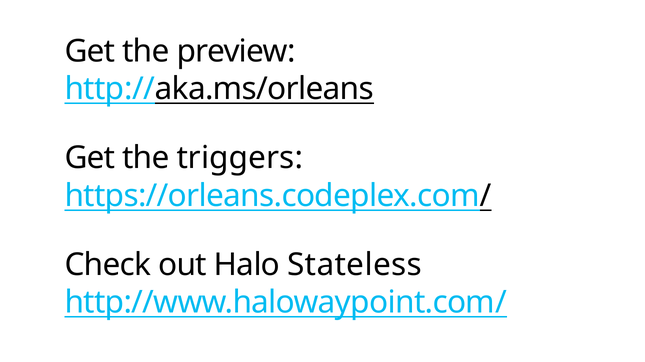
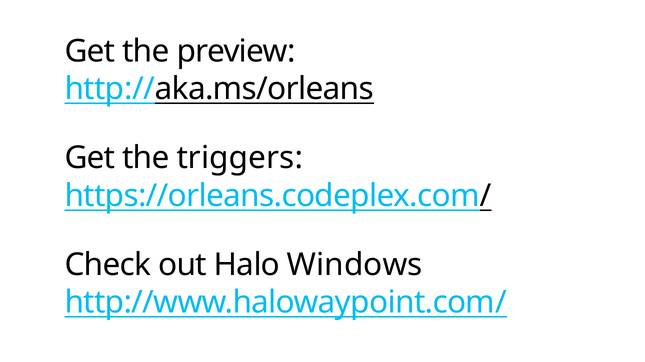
Stateless: Stateless -> Windows (355, 265)
